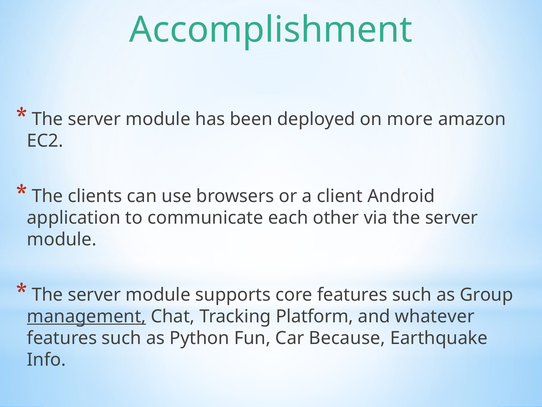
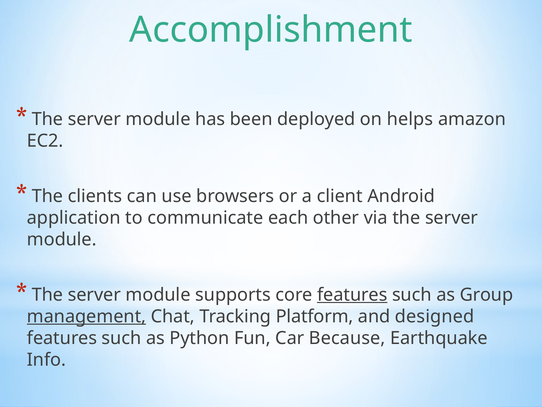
more: more -> helps (410, 119)
features underline: none -> present (352, 294)
whatever: whatever -> designed (435, 316)
